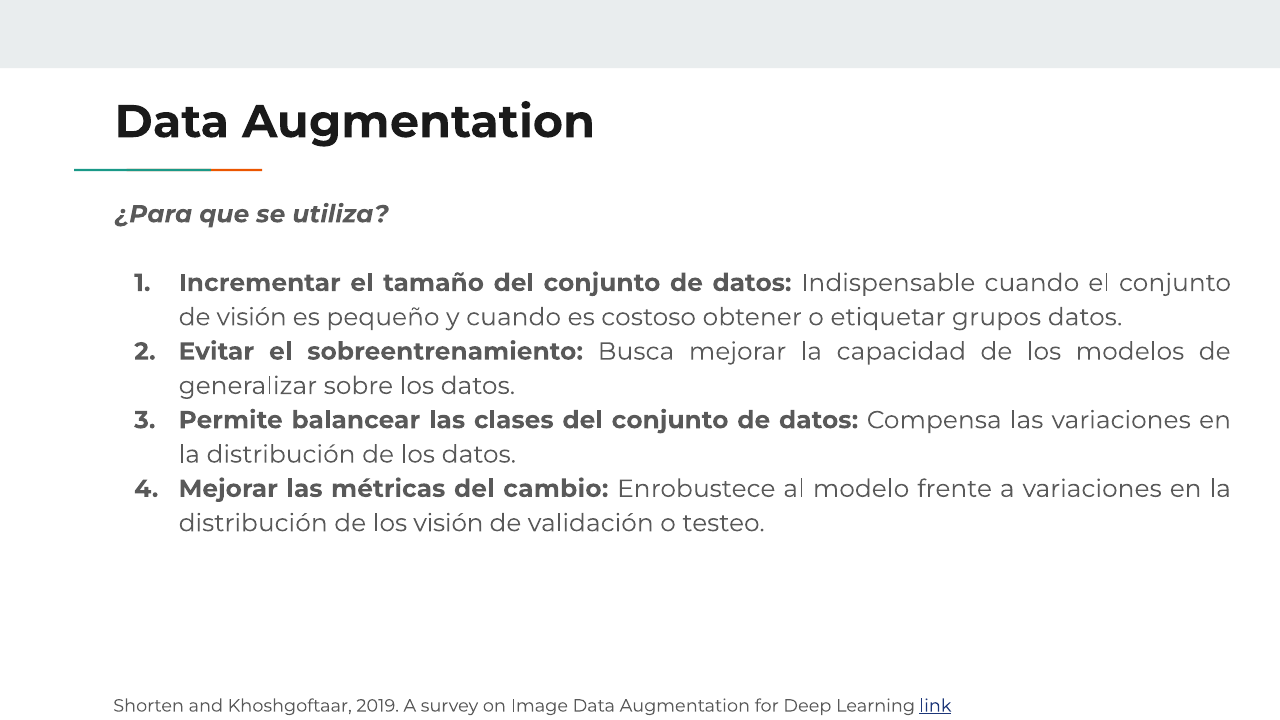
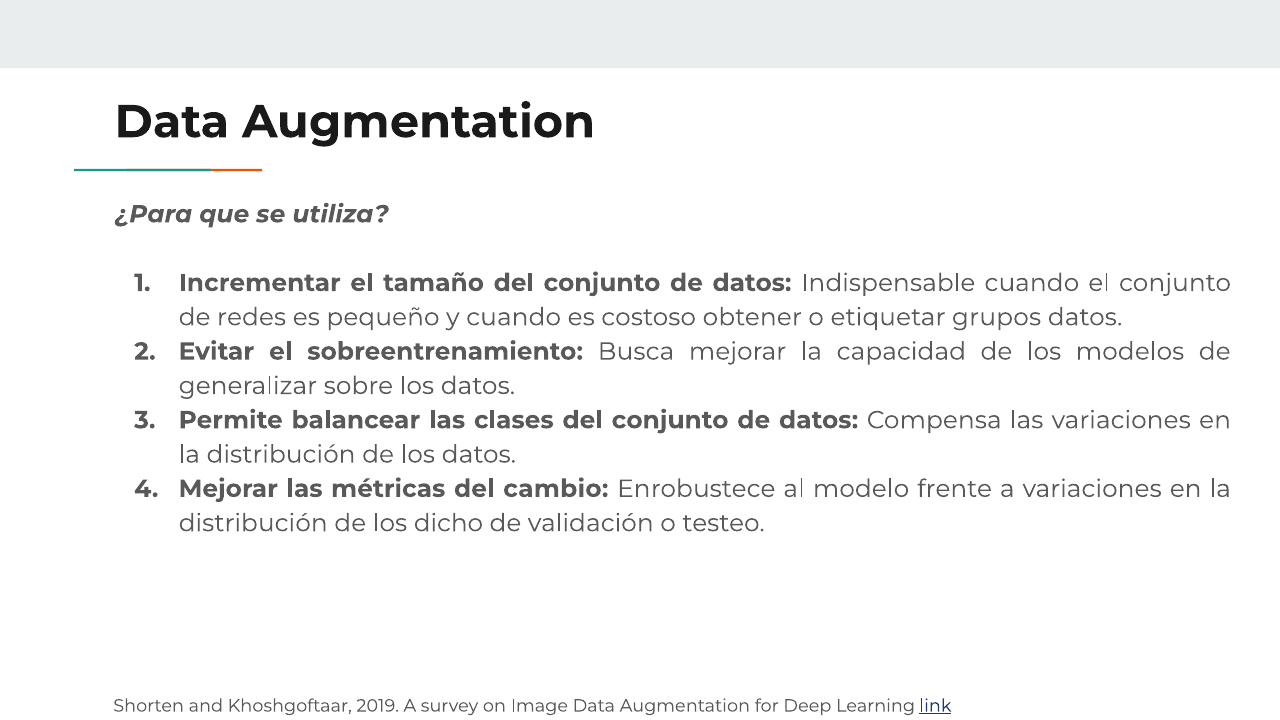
de visión: visión -> redes (252, 317)
los visión: visión -> dicho (448, 523)
